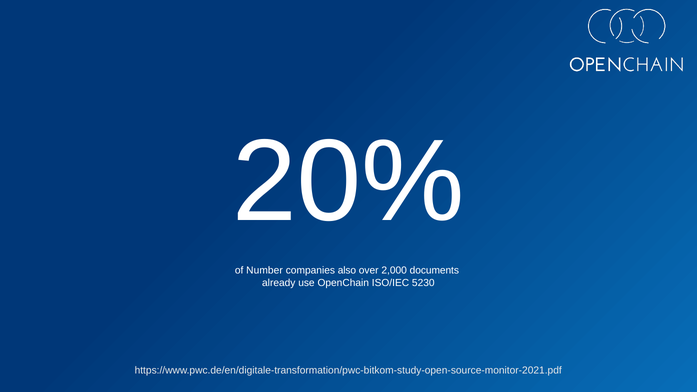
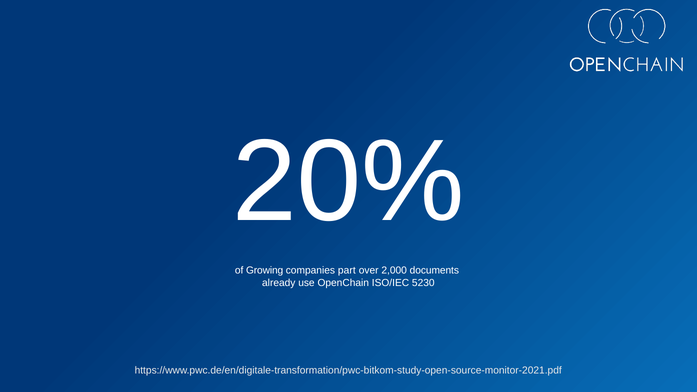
Number: Number -> Growing (265, 271)
also: also -> part (347, 271)
